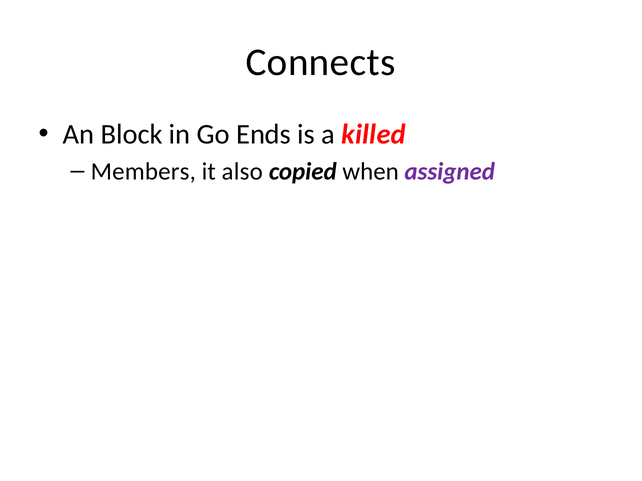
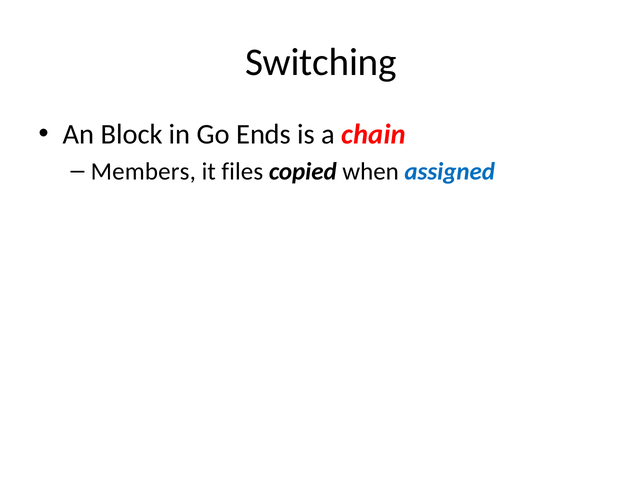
Connects: Connects -> Switching (321, 62)
killed: killed -> chain (374, 135)
also: also -> files (242, 172)
assigned colour: purple -> blue (450, 172)
